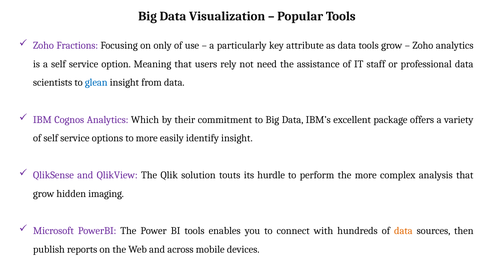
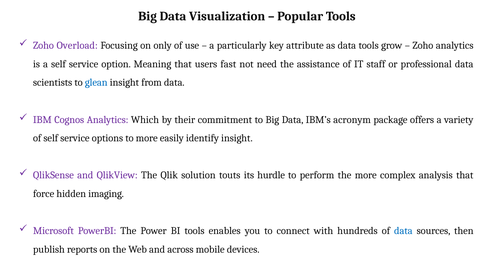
Fractions: Fractions -> Overload (77, 45)
rely: rely -> fast (228, 64)
excellent: excellent -> acronym (352, 120)
grow: grow -> force (44, 194)
data colour: orange -> blue (403, 231)
